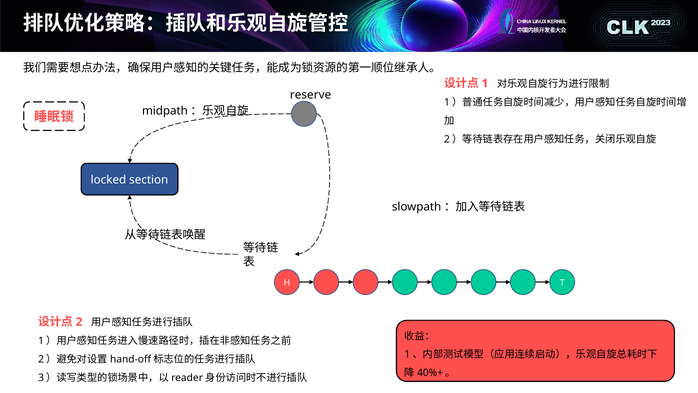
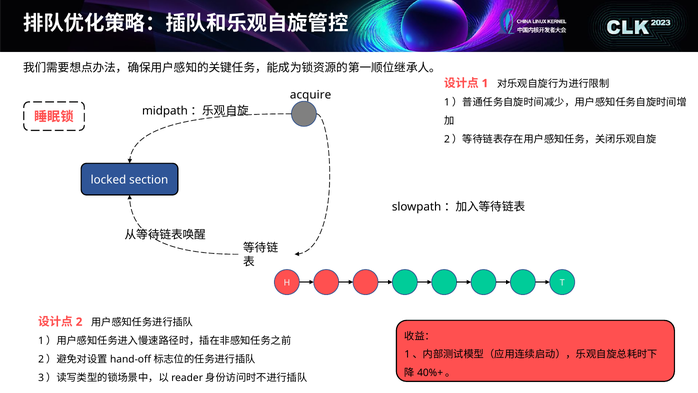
reserve: reserve -> acquire (311, 95)
